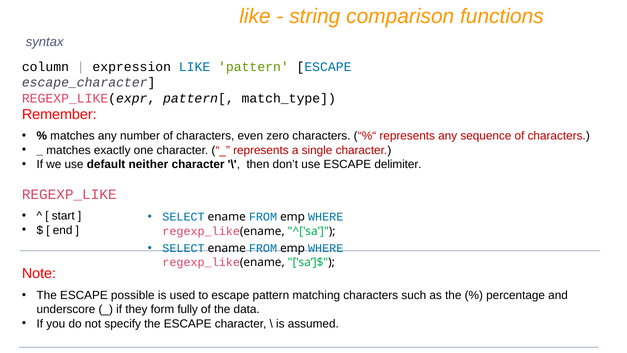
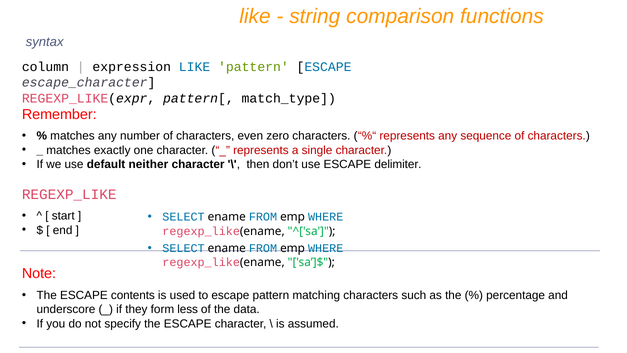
possible: possible -> contents (133, 295)
fully: fully -> less (188, 309)
